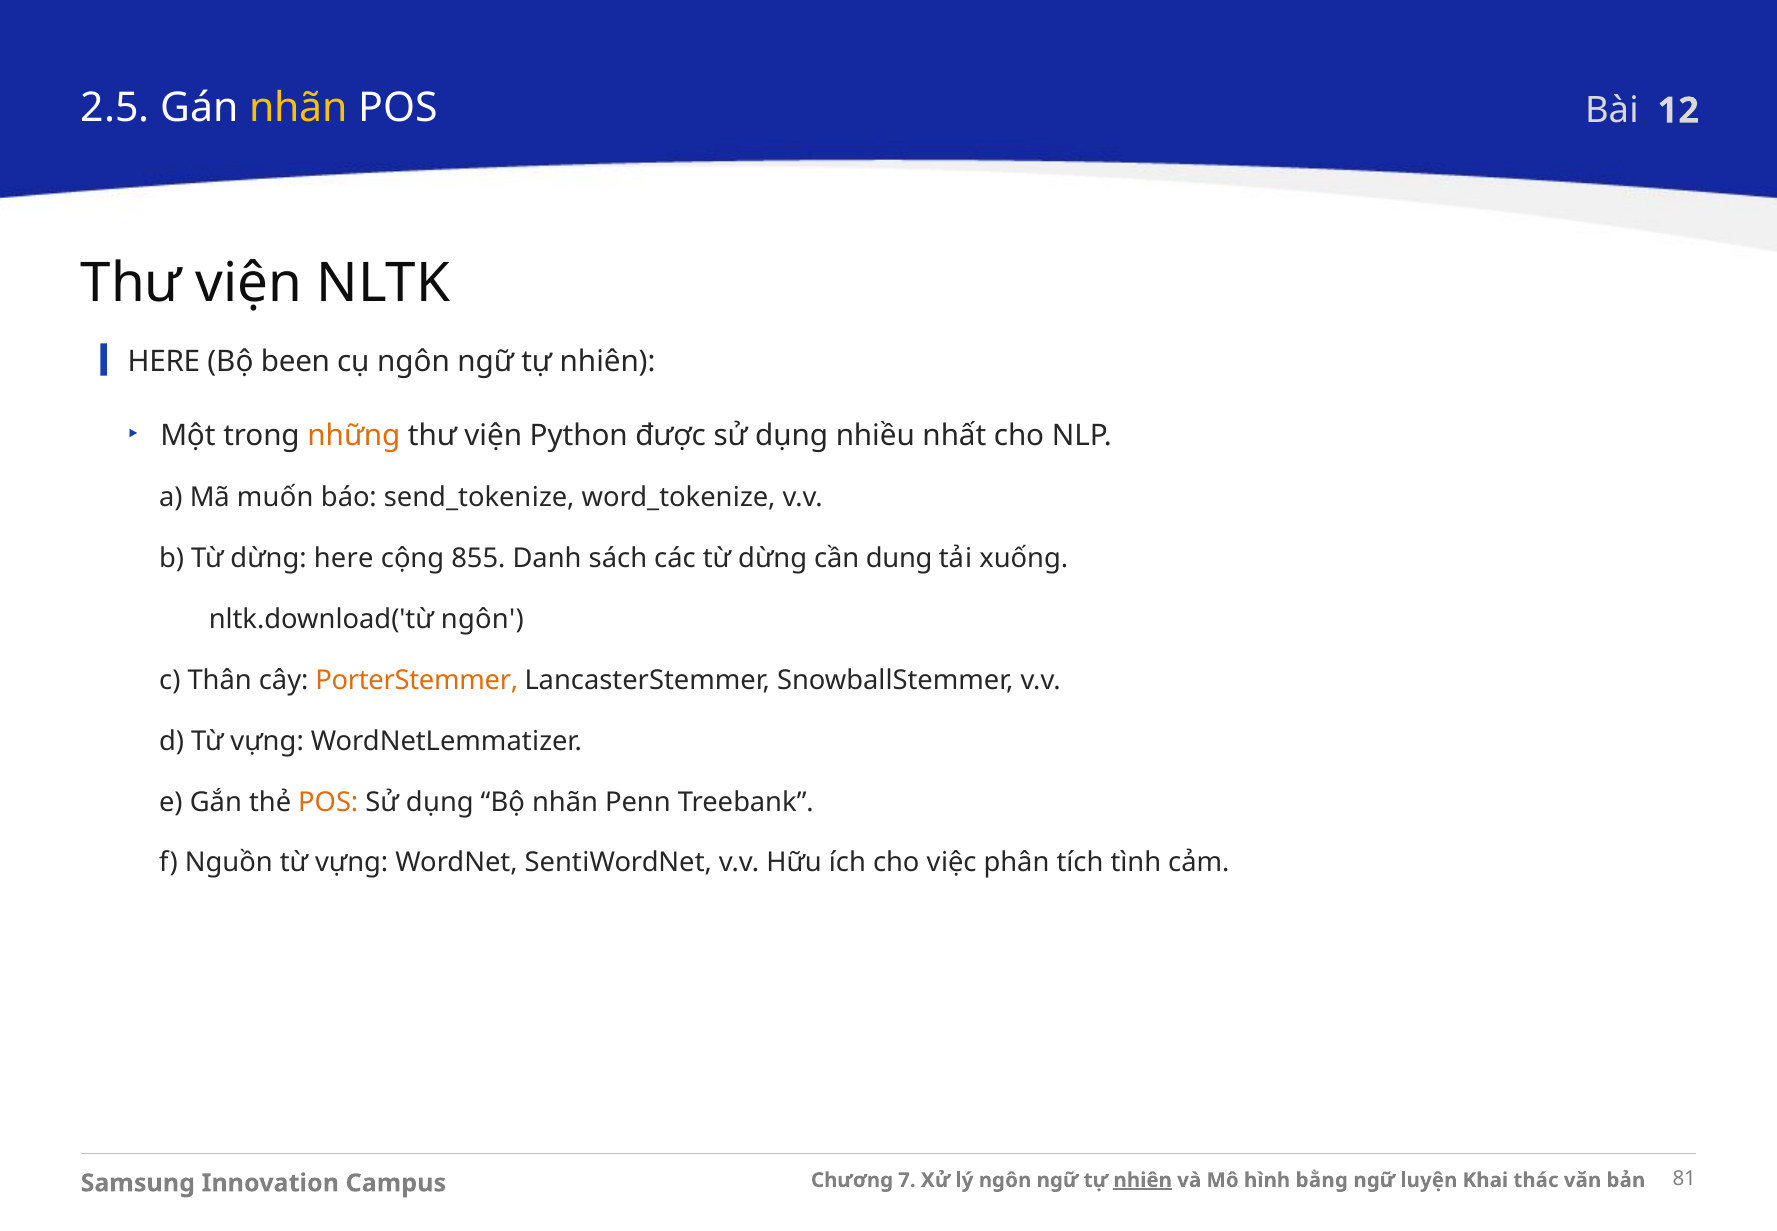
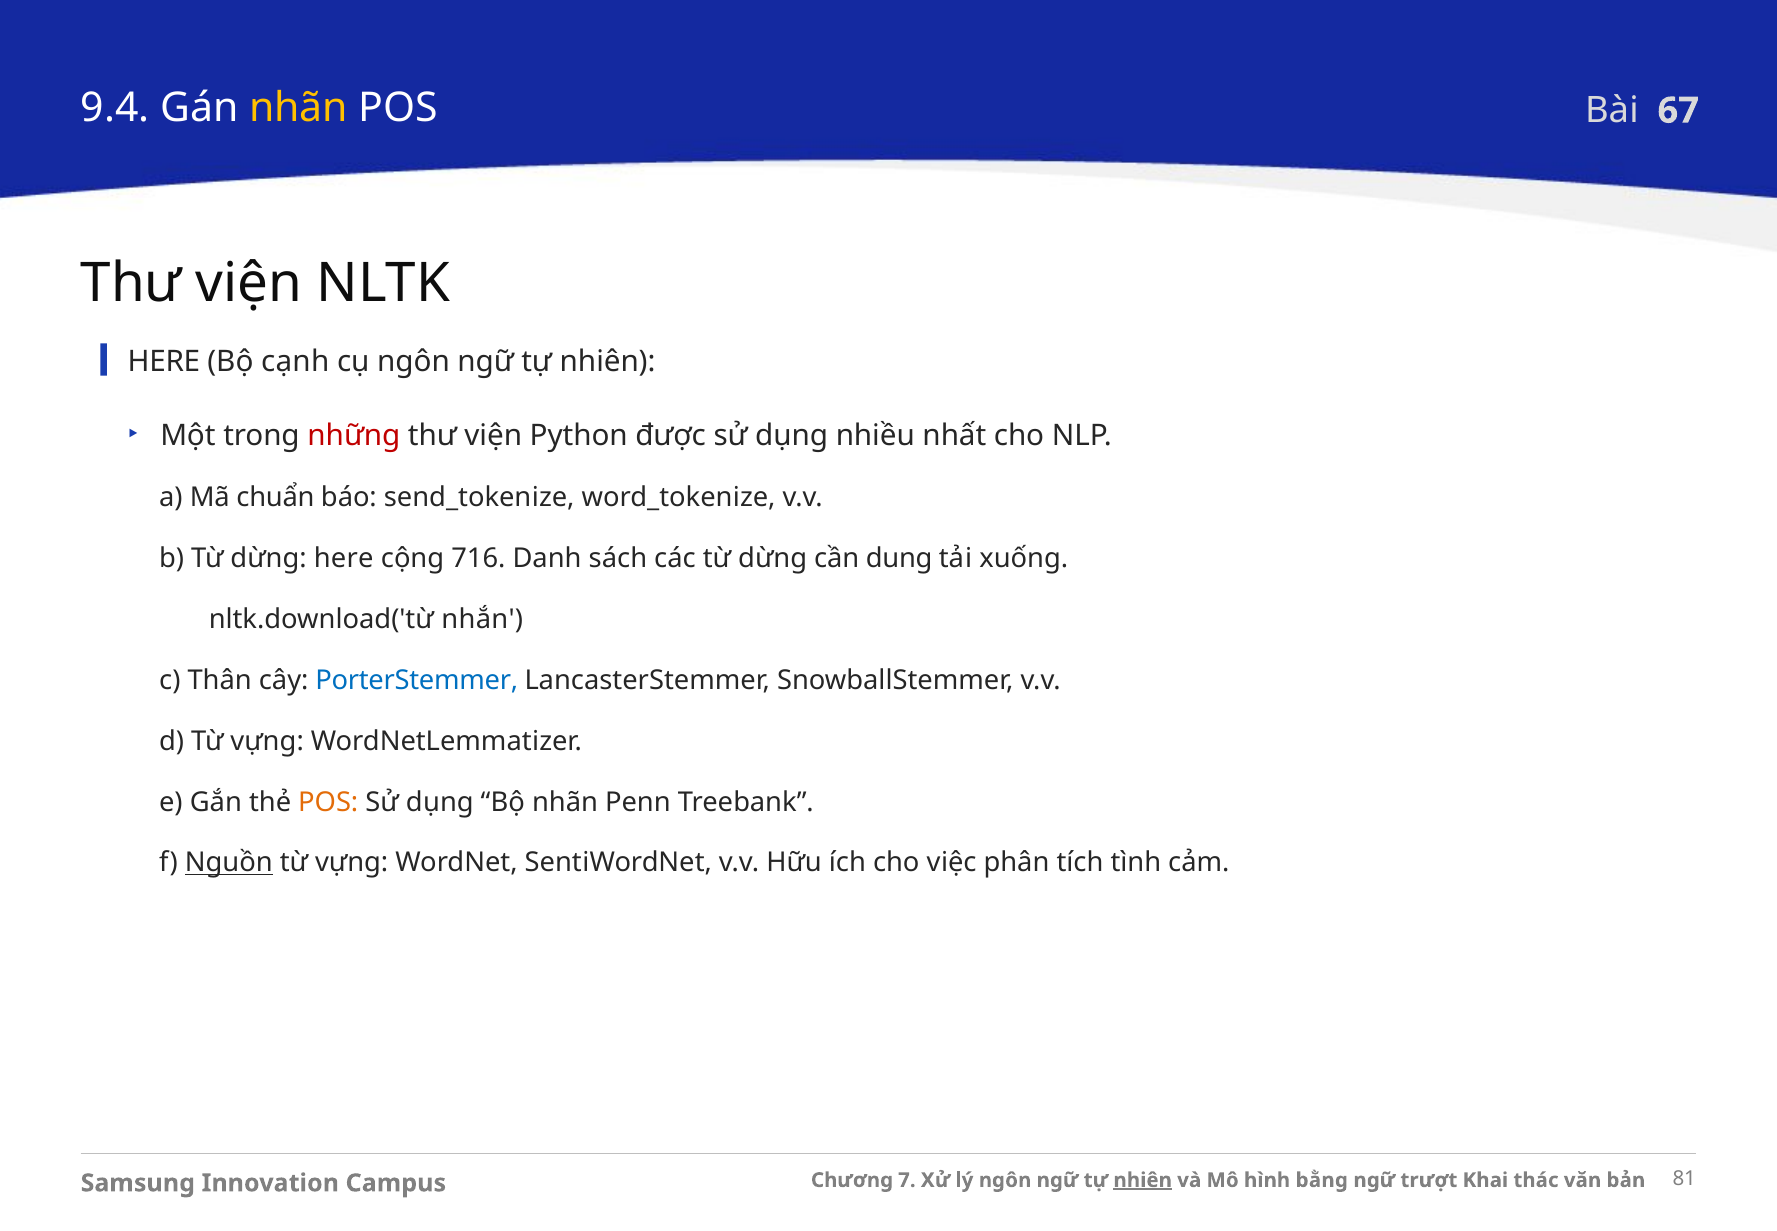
2.5: 2.5 -> 9.4 (115, 108)
12: 12 -> 67 (1678, 111)
been: been -> cạnh (295, 361)
những colour: orange -> red (354, 435)
muốn: muốn -> chuẩn (275, 498)
855: 855 -> 716 (478, 558)
nltk.download('từ ngôn: ngôn -> nhắn (482, 619)
PorterStemmer colour: orange -> blue (417, 680)
Nguồn underline: none -> present (229, 863)
luyện: luyện -> trượt (1429, 1180)
